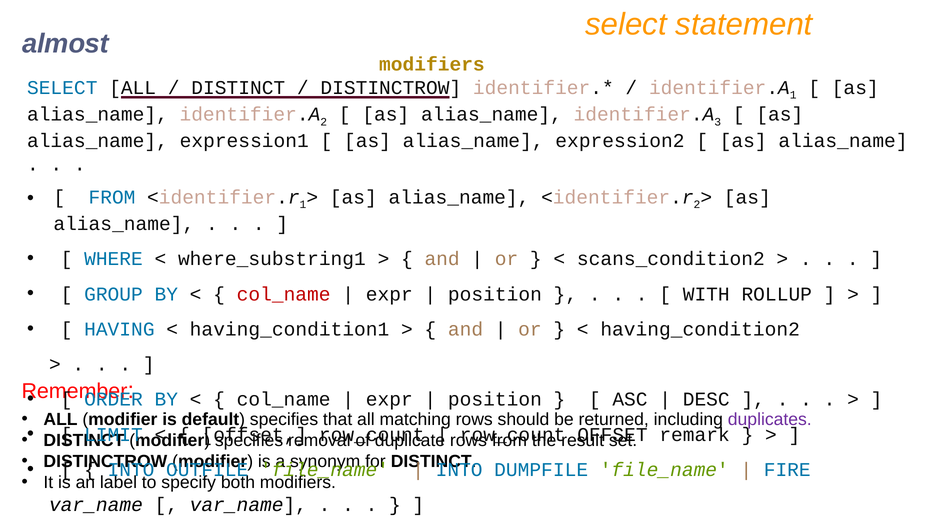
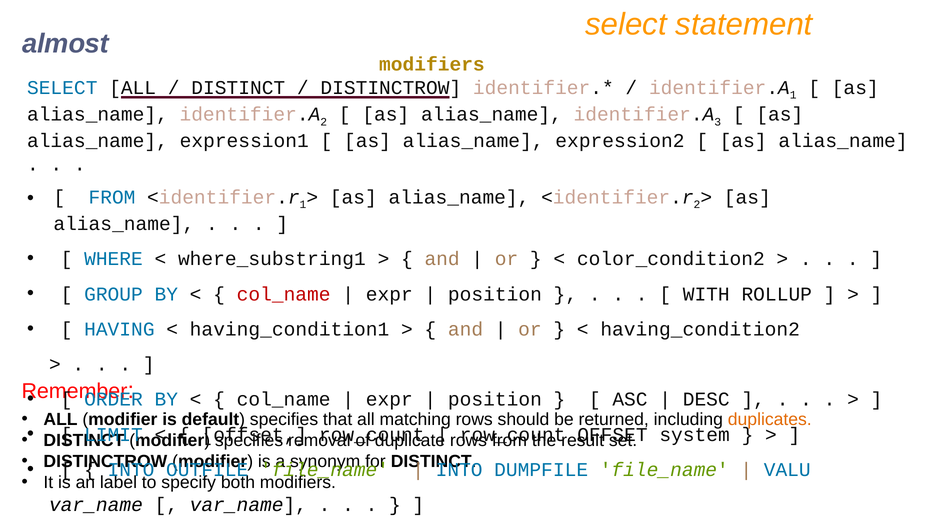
scans_condition2: scans_condition2 -> color_condition2 (671, 259)
duplicates colour: purple -> orange (770, 419)
remark: remark -> system (695, 435)
FIRE: FIRE -> VALU (787, 470)
